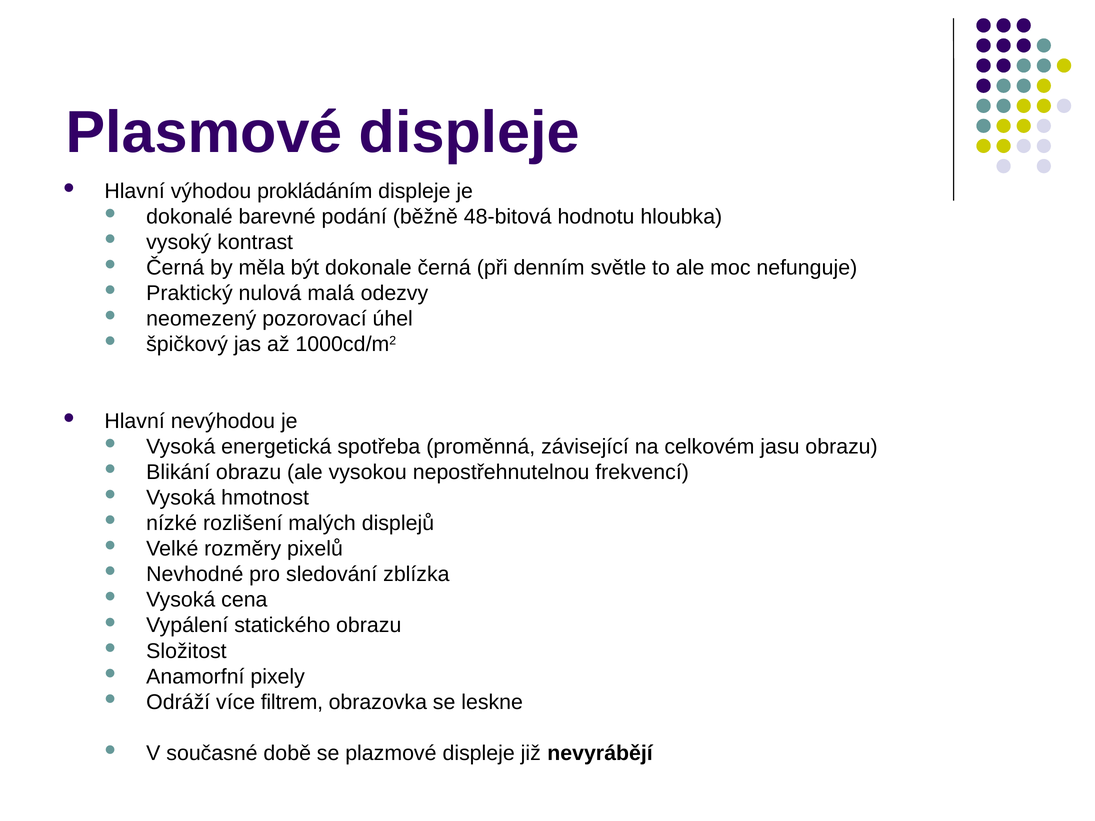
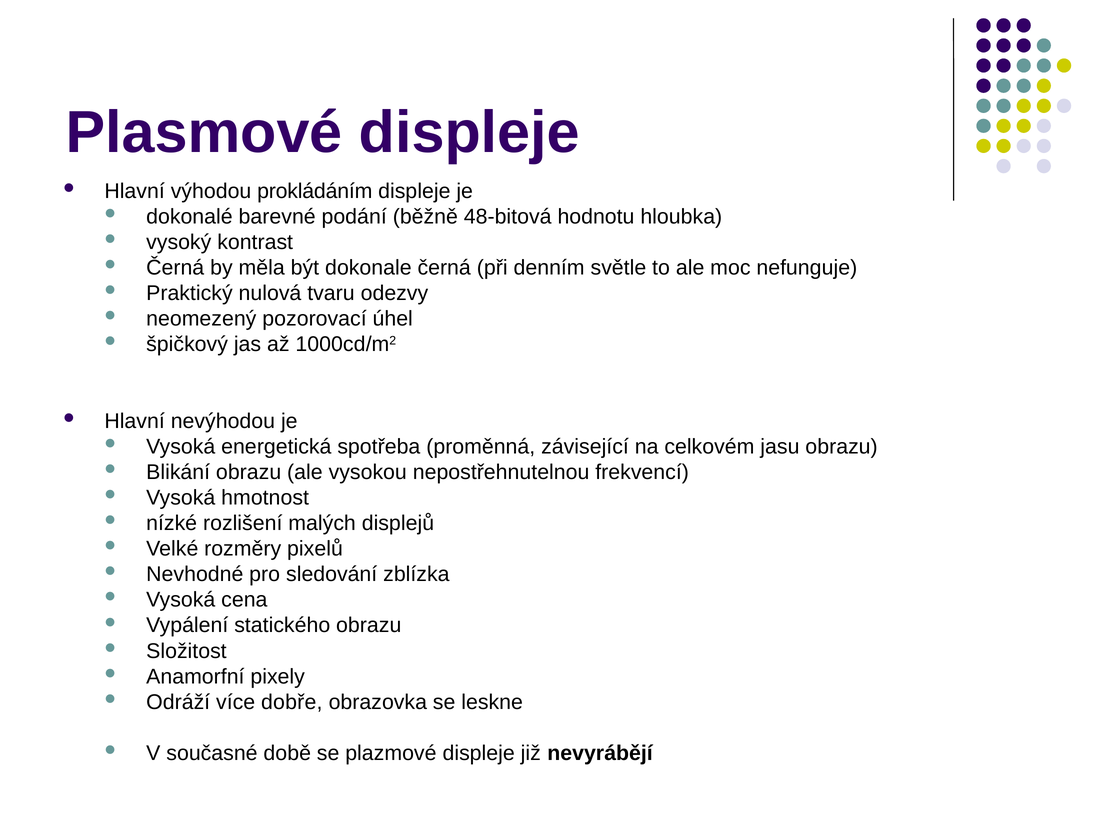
malá: malá -> tvaru (331, 293)
filtrem: filtrem -> dobře (292, 702)
